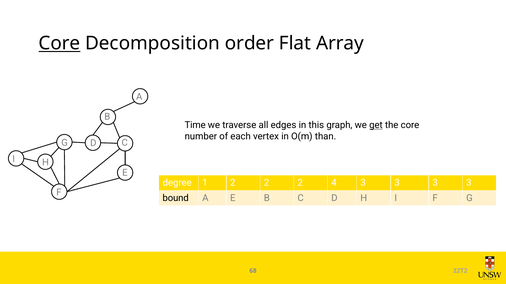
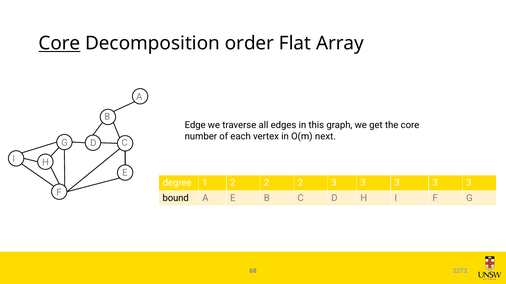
Time: Time -> Edge (195, 125)
get underline: present -> none (376, 125)
than: than -> next (325, 137)
2 4: 4 -> 3 (334, 183)
